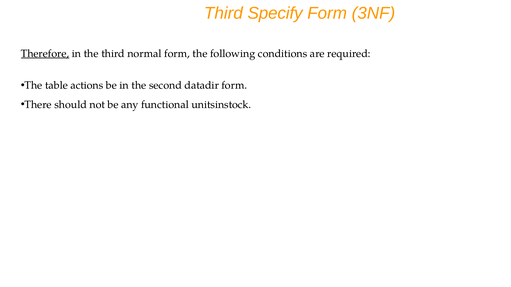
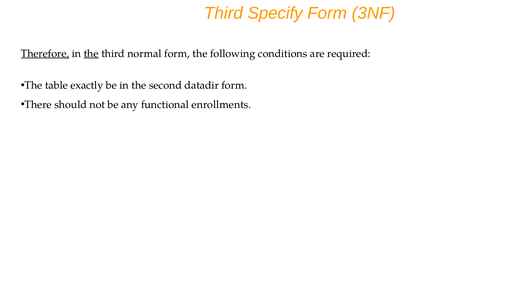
the underline: none -> present (91, 54)
actions: actions -> exactly (87, 86)
unitsinstock: unitsinstock -> enrollments (221, 105)
